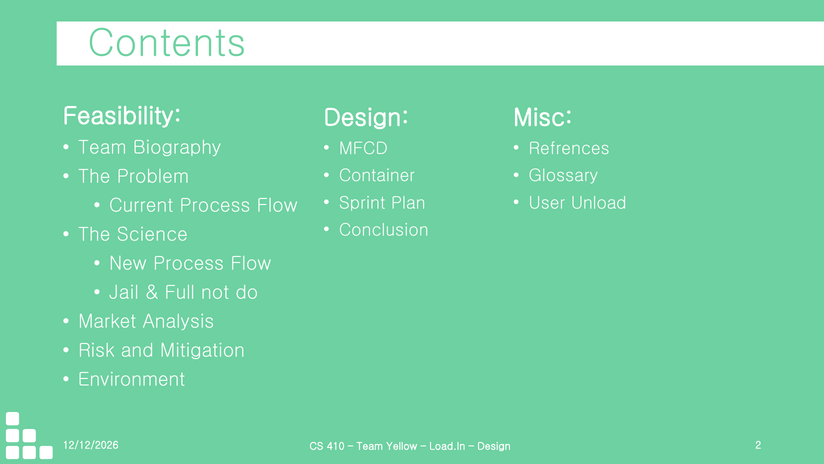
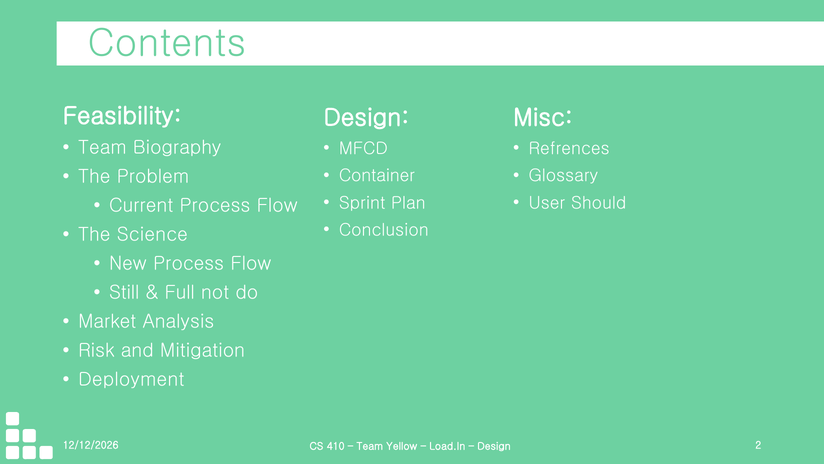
Unload: Unload -> Should (599, 203)
Jail: Jail -> Still (124, 292)
Environment: Environment -> Deployment (131, 379)
